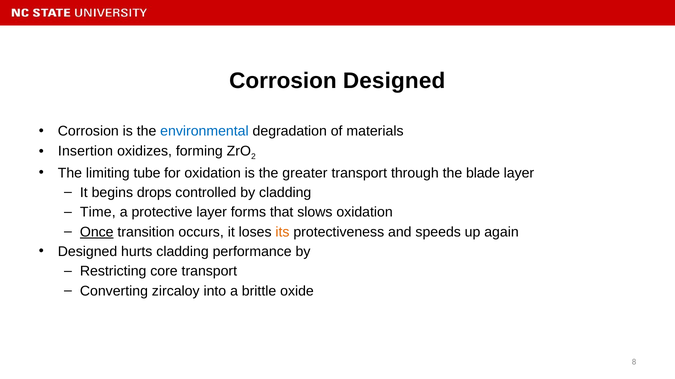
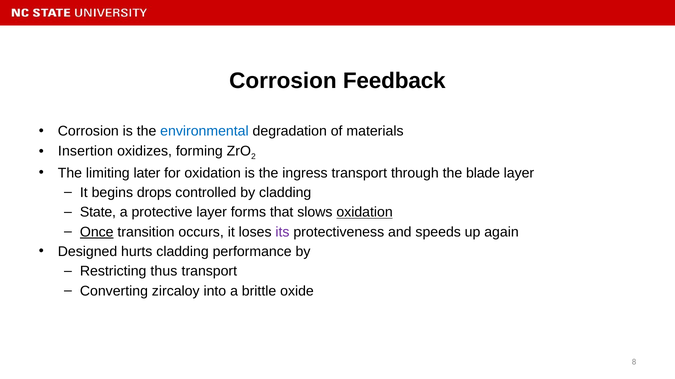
Corrosion Designed: Designed -> Feedback (394, 81)
tube: tube -> later (147, 173)
greater: greater -> ingress (305, 173)
Time: Time -> State (98, 213)
oxidation underline: none -> present (365, 213)
its colour: orange -> purple (282, 232)
core: core -> thus (164, 272)
